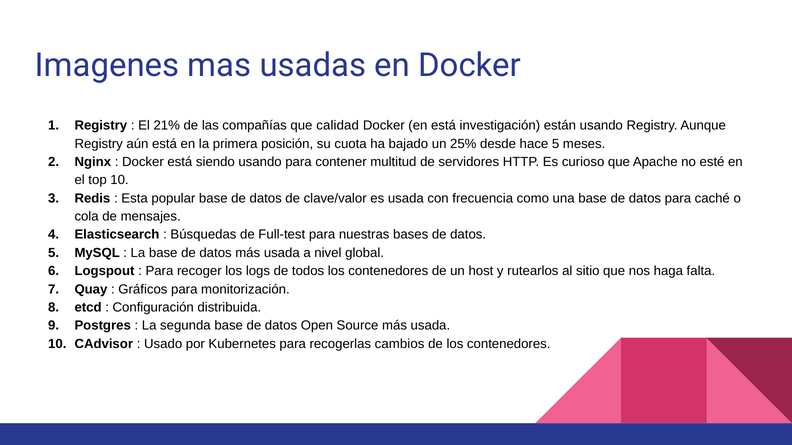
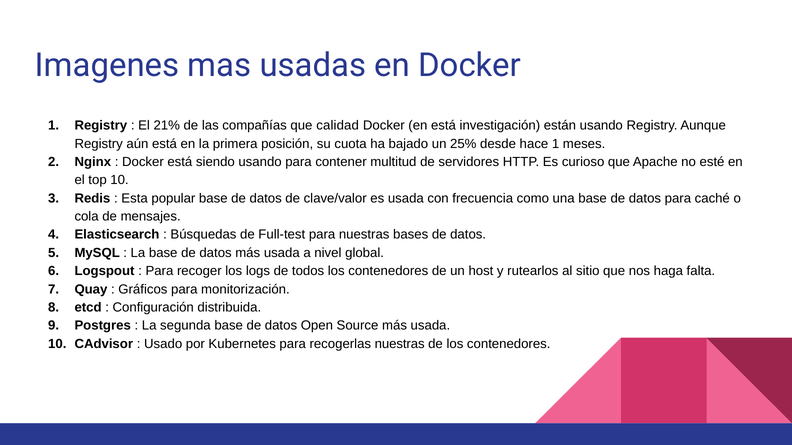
hace 5: 5 -> 1 (556, 144)
recogerlas cambios: cambios -> nuestras (400, 344)
